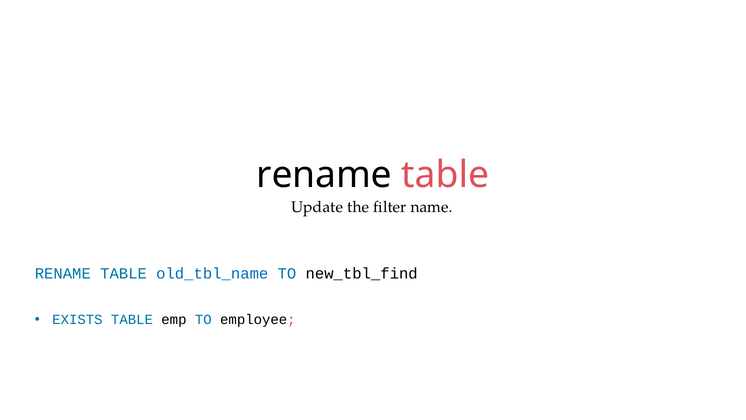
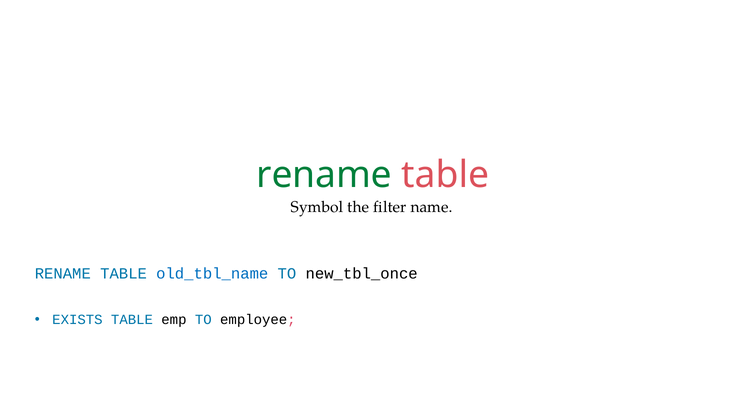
rename colour: black -> green (324, 175)
Update: Update -> Symbol (317, 207)
new_tbl_find: new_tbl_find -> new_tbl_once (362, 274)
